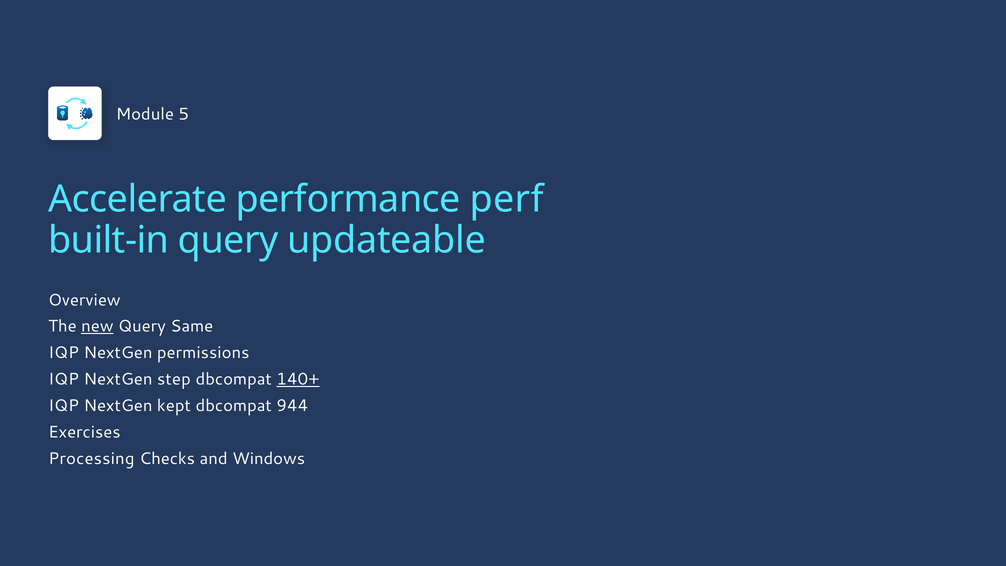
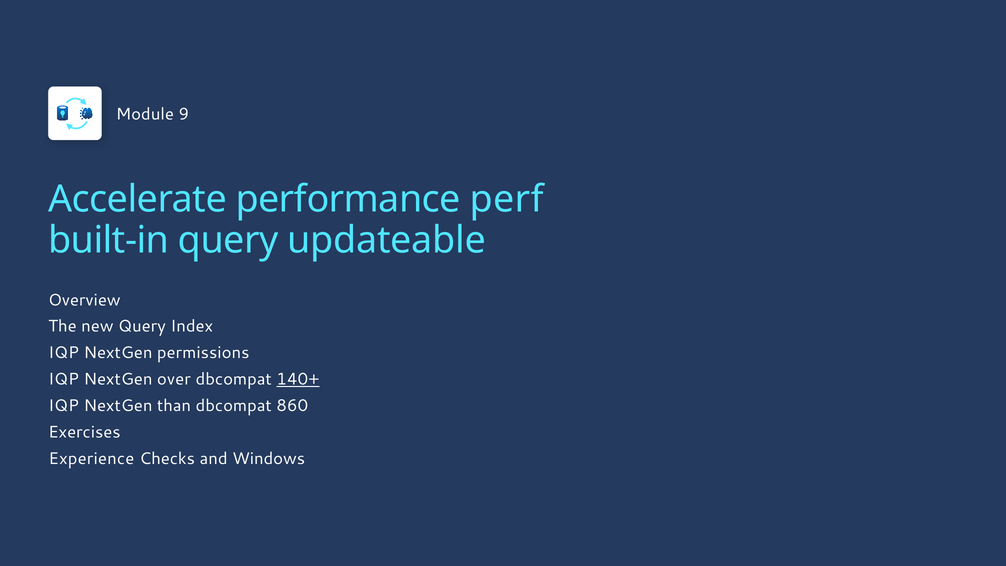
5: 5 -> 9 (184, 114)
new underline: present -> none (97, 326)
Same: Same -> Index (192, 326)
step: step -> over (174, 379)
kept: kept -> than (174, 406)
944: 944 -> 860 (292, 406)
Processing: Processing -> Experience (91, 458)
